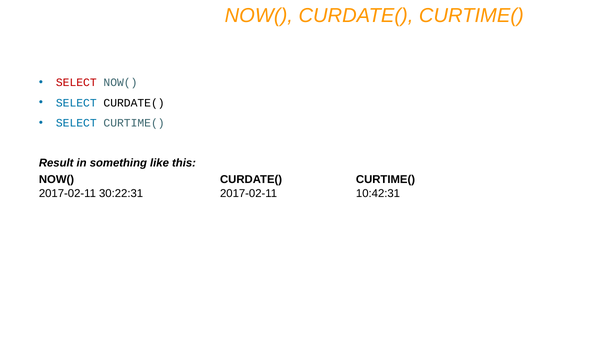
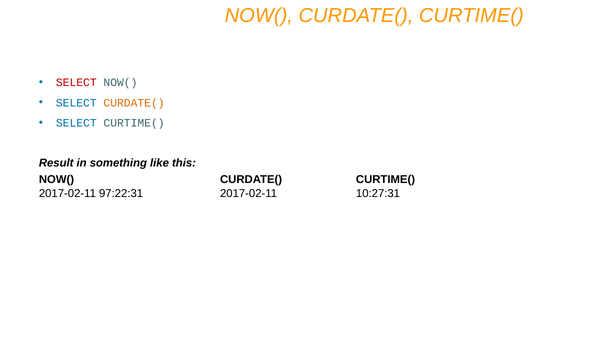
CURDATE( colour: black -> orange (134, 103)
30:22:31: 30:22:31 -> 97:22:31 (121, 193)
10:42:31: 10:42:31 -> 10:27:31 (378, 193)
